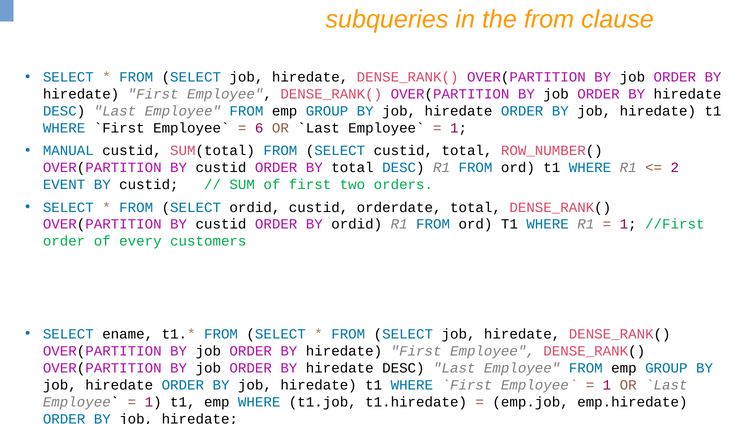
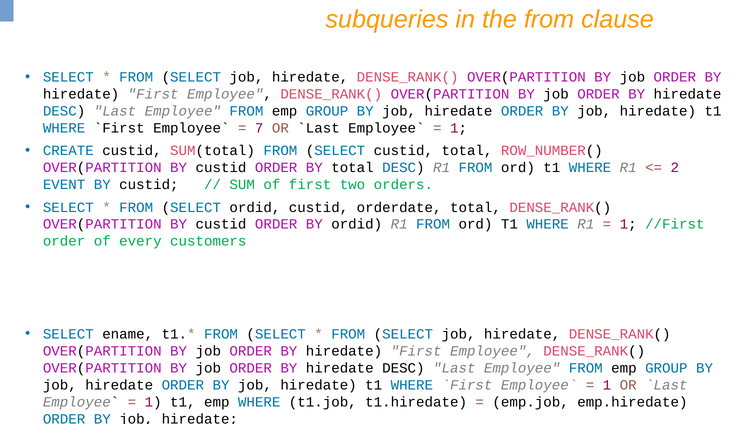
6: 6 -> 7 (259, 128)
MANUAL: MANUAL -> CREATE (68, 151)
